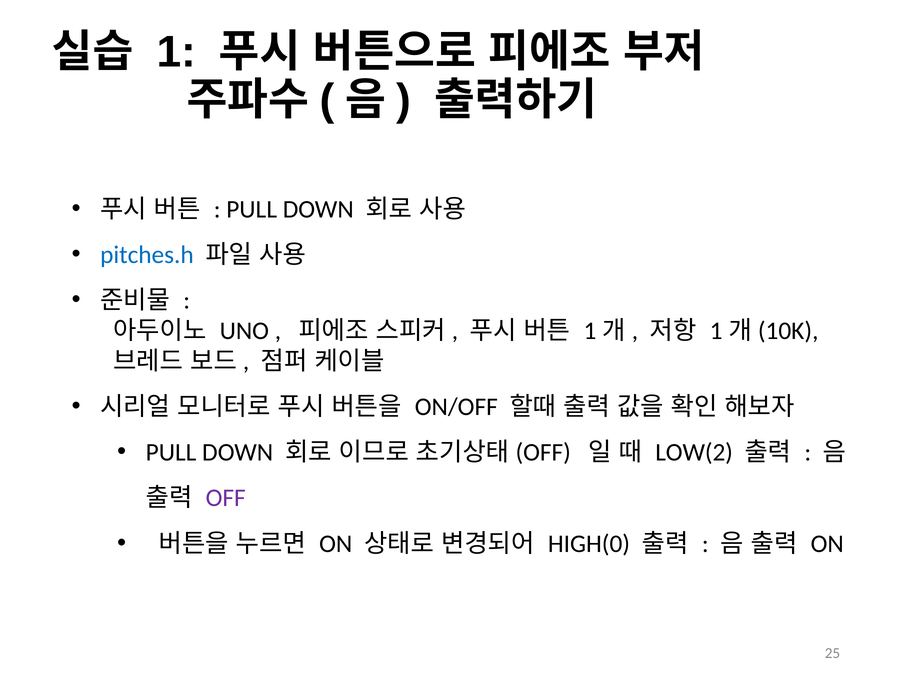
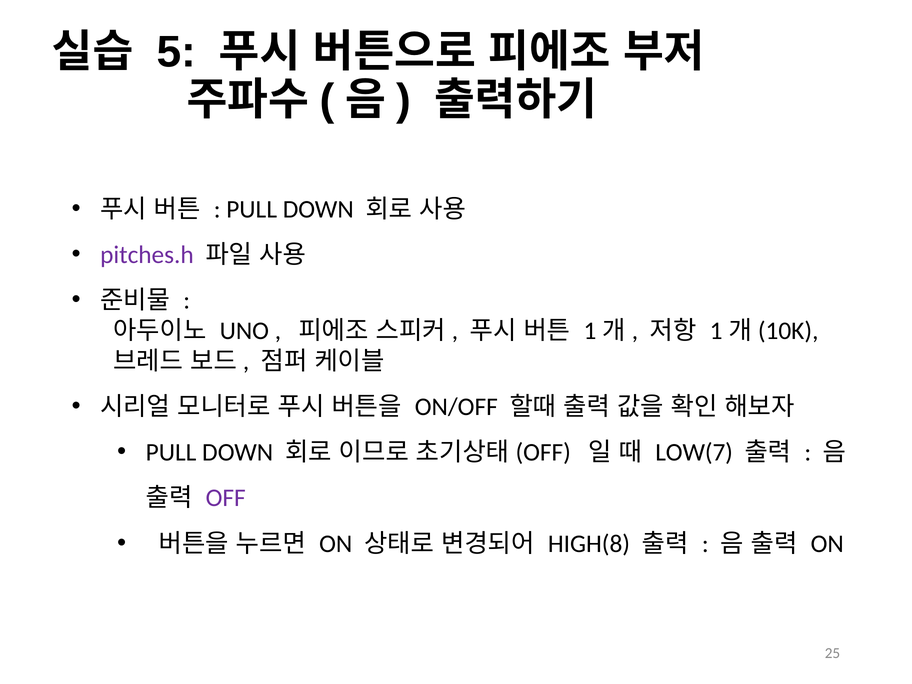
1: 1 -> 5 (176, 52)
pitches.h colour: blue -> purple (147, 255)
LOW(2: LOW(2 -> LOW(7 (694, 452)
HIGH(0: HIGH(0 -> HIGH(8 (589, 544)
